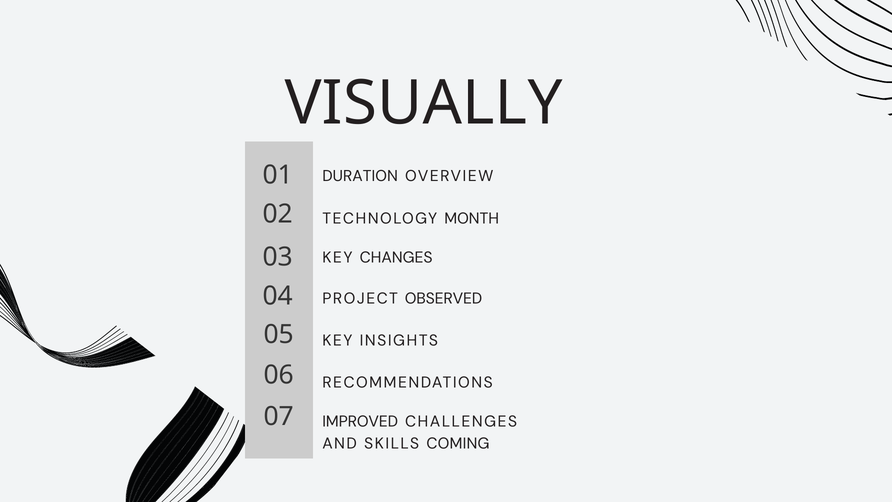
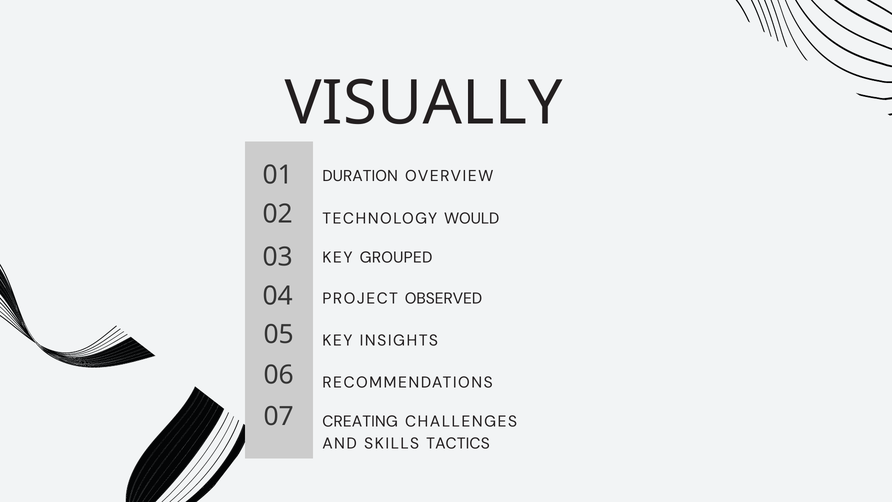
MONTH: MONTH -> WOULD (472, 218)
CHANGES: CHANGES -> GROUPED (396, 258)
IMPROVED: IMPROVED -> CREATING (360, 422)
COMING: COMING -> TACTICS (458, 443)
